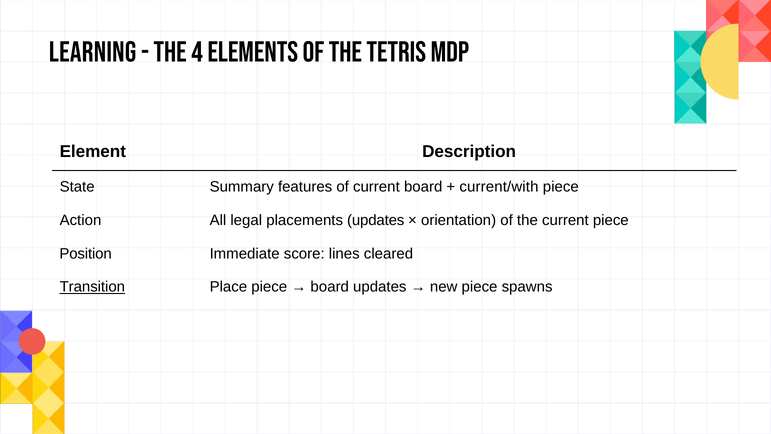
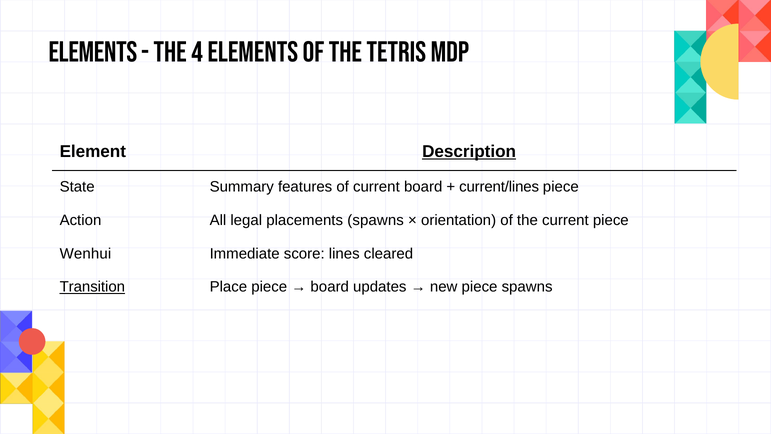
Learning: Learning -> Elements (93, 52)
Description underline: none -> present (469, 152)
current/with: current/with -> current/lines (499, 187)
placements updates: updates -> spawns (376, 220)
Position: Position -> Wenhui (85, 253)
